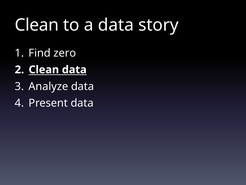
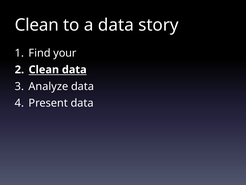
zero: zero -> your (65, 53)
